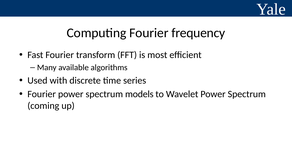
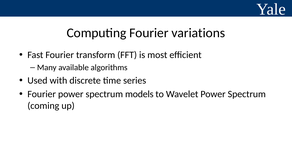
frequency: frequency -> variations (198, 33)
